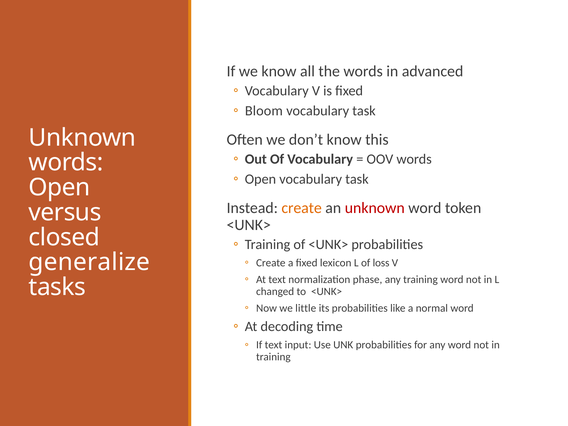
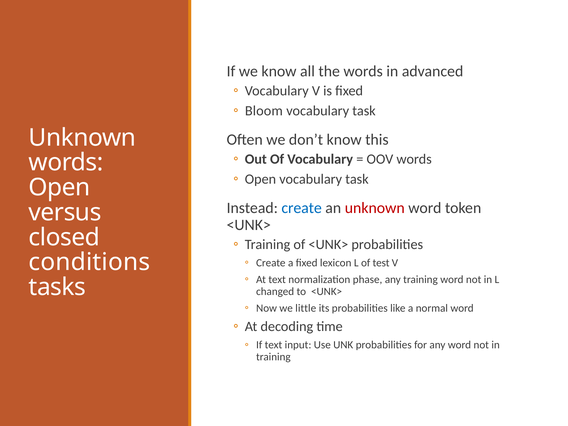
create colour: orange -> blue (302, 208)
generalize: generalize -> conditions (89, 262)
loss: loss -> test (381, 263)
